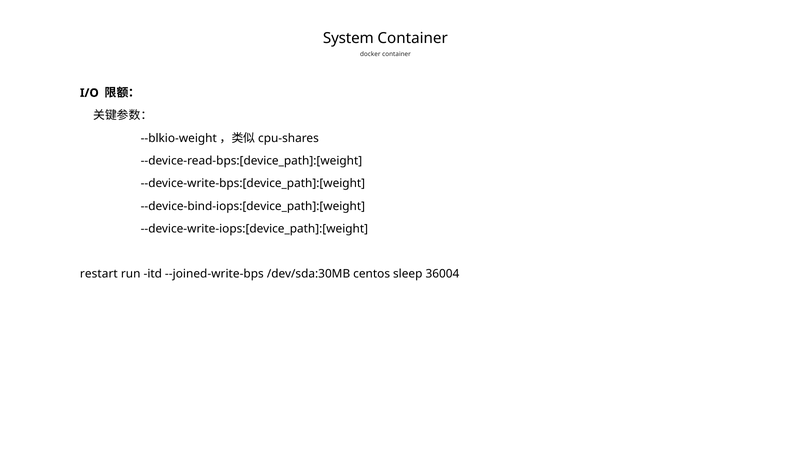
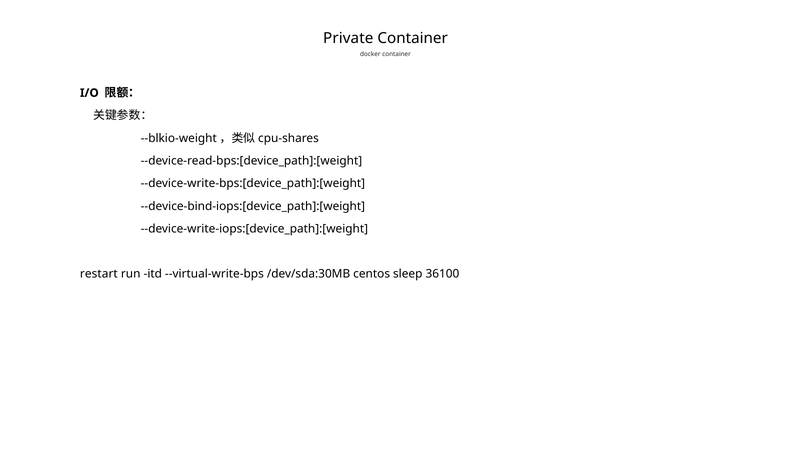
System: System -> Private (348, 38)
--joined-write-bps: --joined-write-bps -> --virtual-write-bps (214, 274)
36004: 36004 -> 36100 (442, 274)
